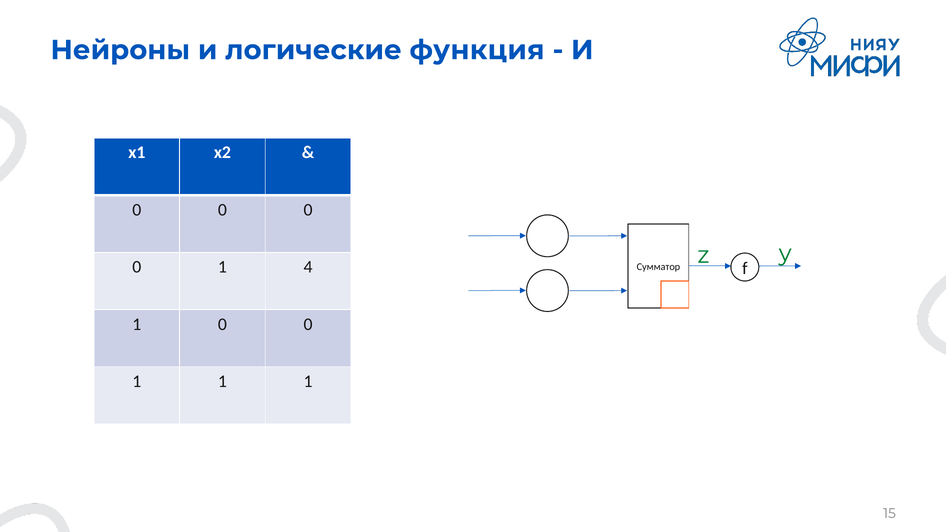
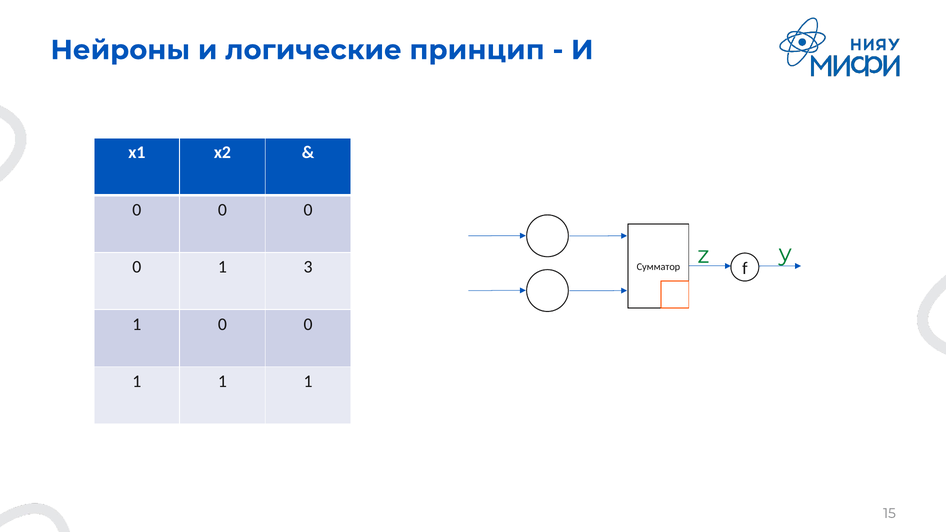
функция: функция -> принцип (477, 50)
4: 4 -> 3 (308, 267)
